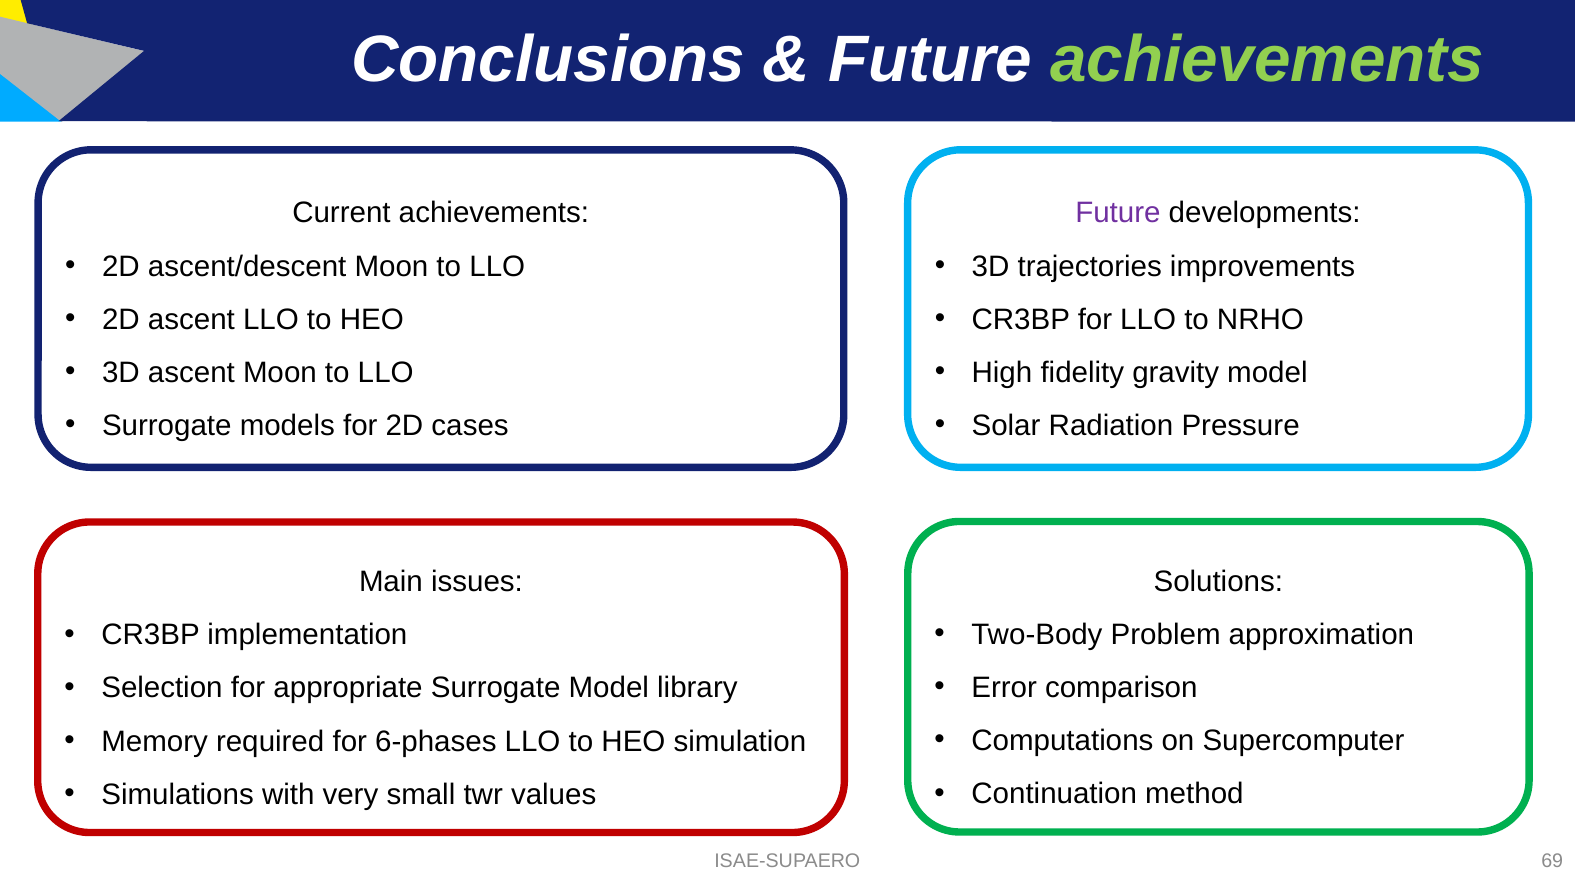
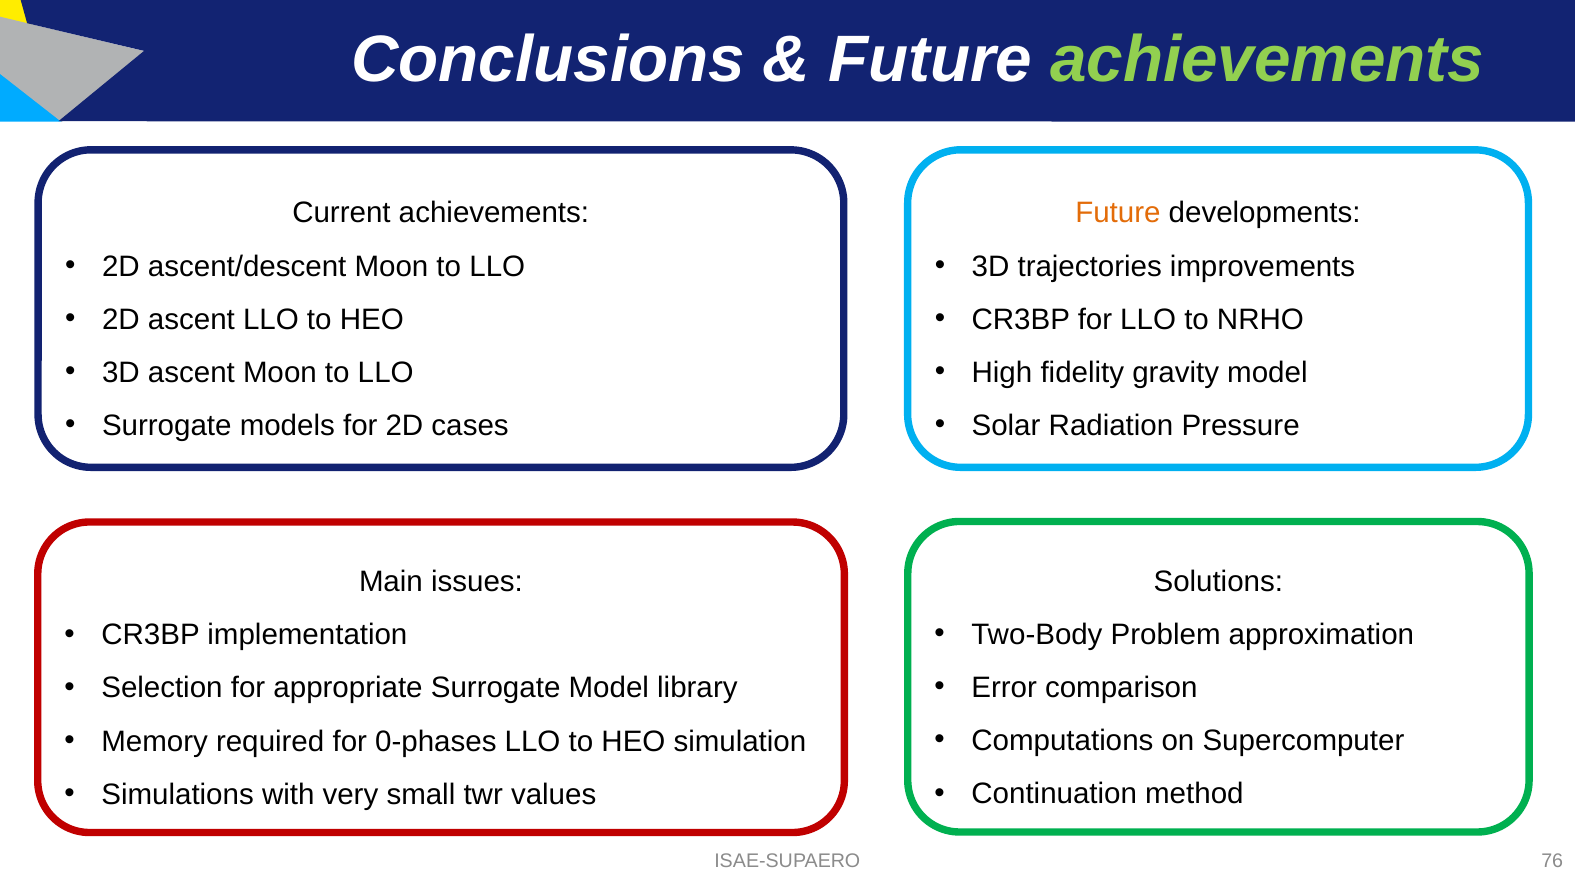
Future colour: purple -> orange (1118, 213)
6-phases: 6-phases -> 0-phases (436, 741)
69: 69 -> 76 (1552, 861)
